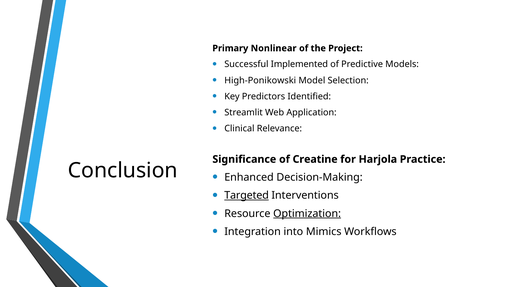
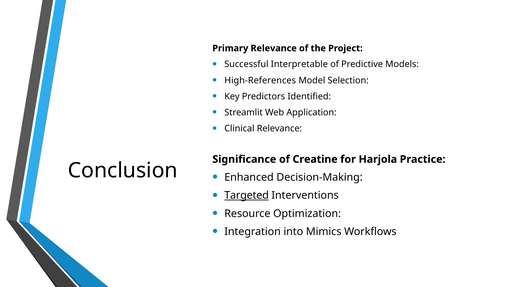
Primary Nonlinear: Nonlinear -> Relevance (274, 48)
Implemented: Implemented -> Interpretable (299, 64)
High-Ponikowski: High-Ponikowski -> High-References (260, 81)
Optimization underline: present -> none (307, 214)
